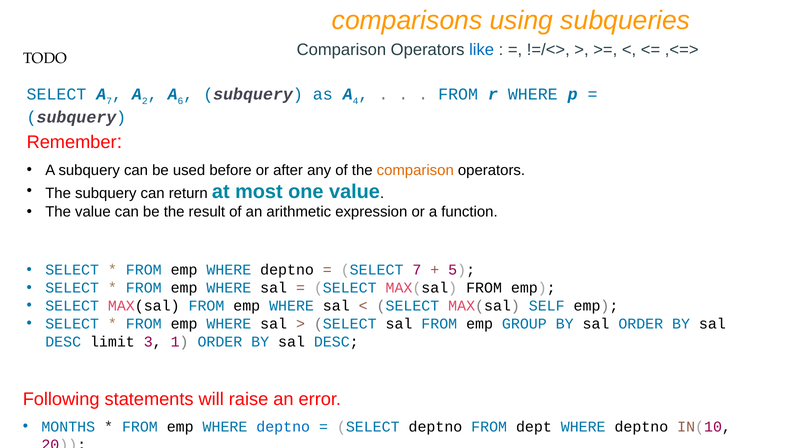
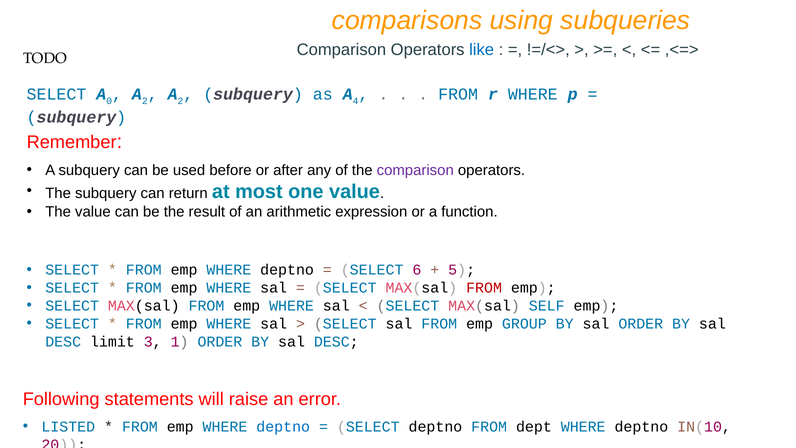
A 7: 7 -> 0 (109, 101)
6: 6 -> 2 (180, 101)
comparison colour: orange -> purple (415, 170)
SELECT 7: 7 -> 6 (417, 270)
FROM colour: black -> red (484, 288)
MONTHS: MONTHS -> LISTED (68, 427)
